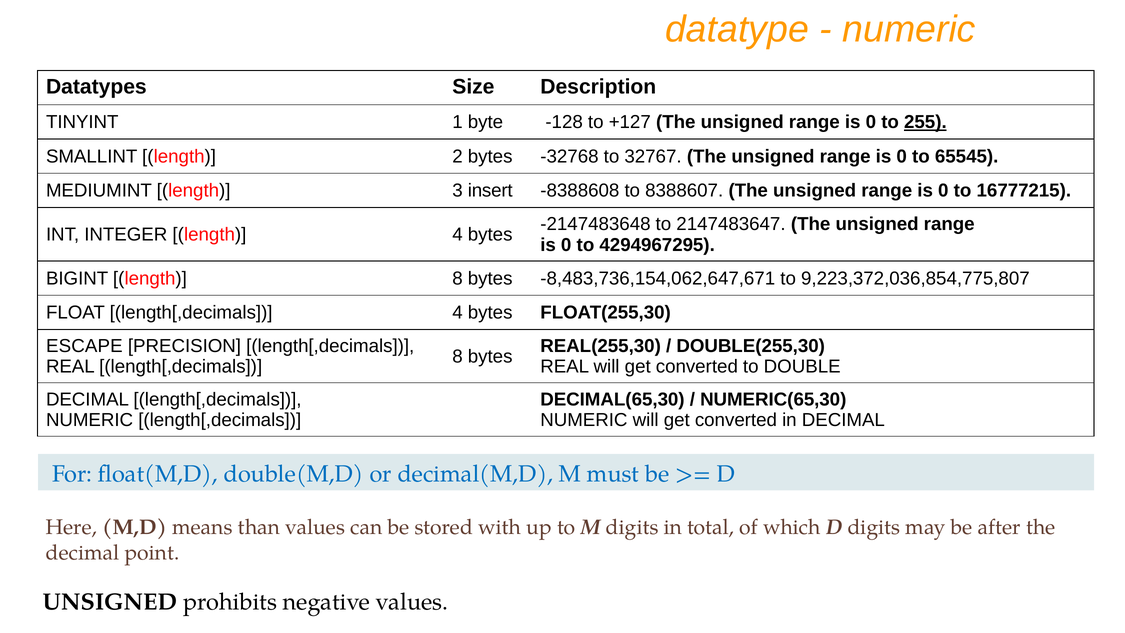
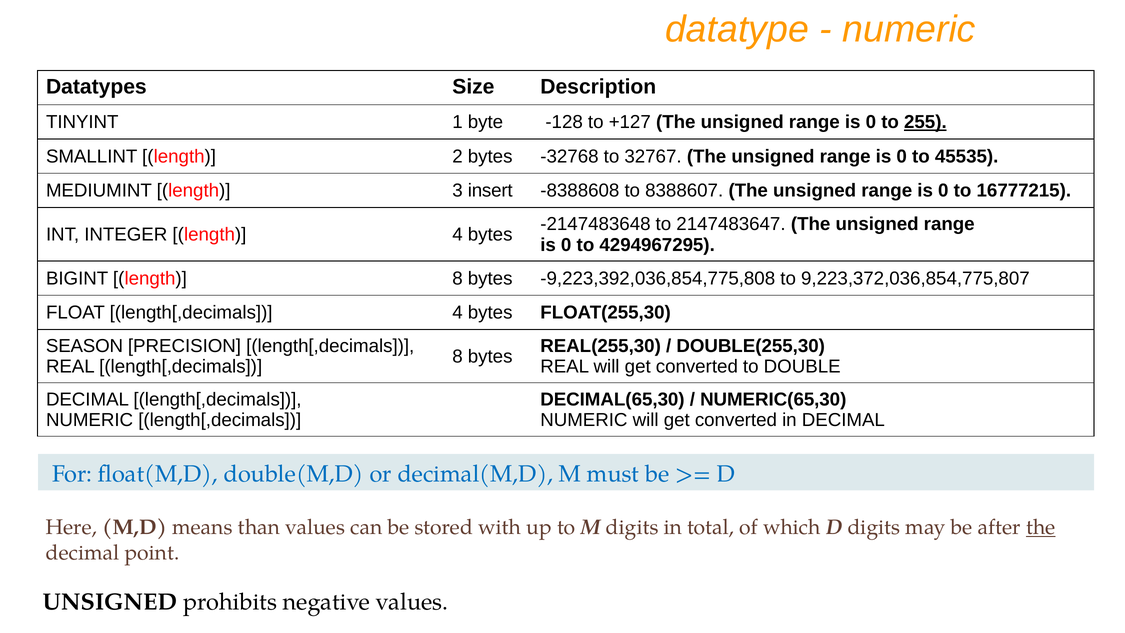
65545: 65545 -> 45535 (967, 156)
-8,483,736,154,062,647,671: -8,483,736,154,062,647,671 -> -9,223,392,036,854,775,808 (658, 278)
ESCAPE: ESCAPE -> SEASON (85, 346)
the underline: none -> present (1041, 527)
